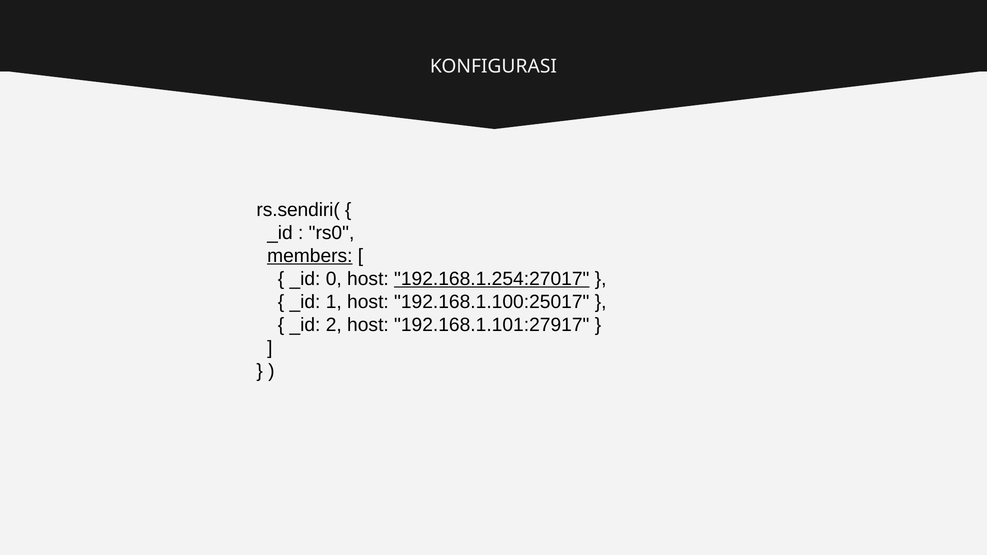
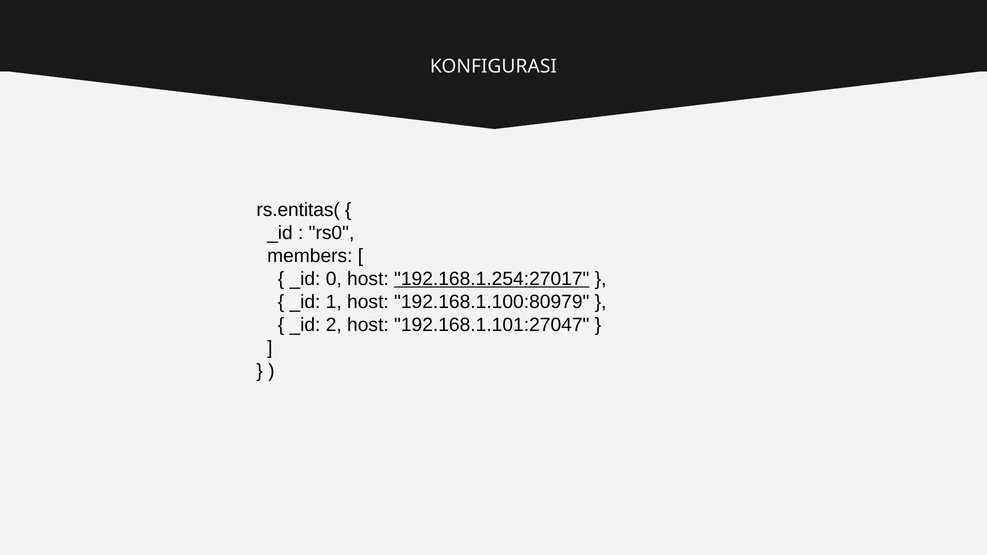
rs.sendiri(: rs.sendiri( -> rs.entitas( (298, 210)
members underline: present -> none (310, 256)
192.168.1.100:25017: 192.168.1.100:25017 -> 192.168.1.100:80979 (492, 302)
192.168.1.101:27917: 192.168.1.101:27917 -> 192.168.1.101:27047 (492, 325)
